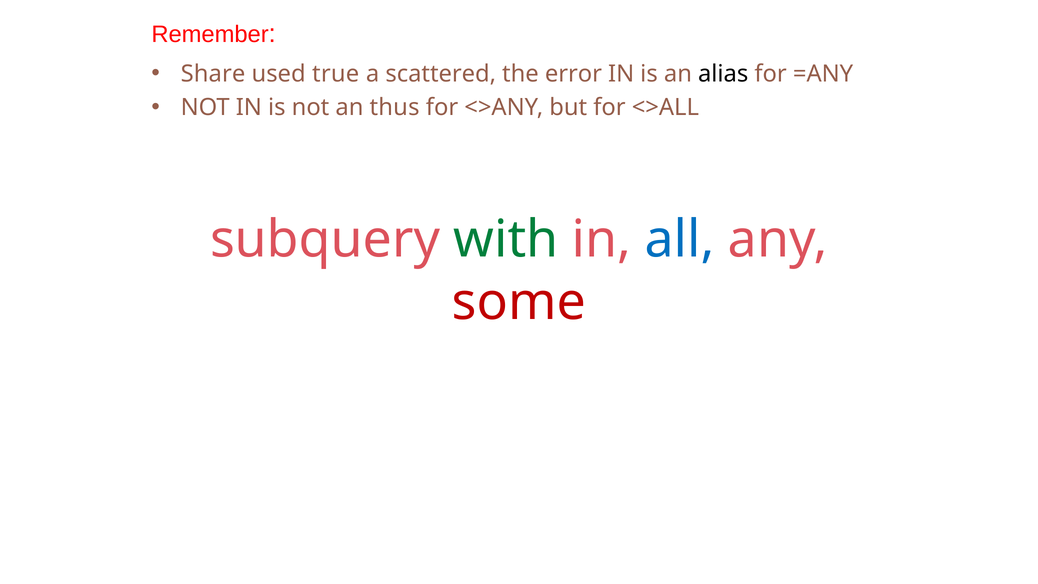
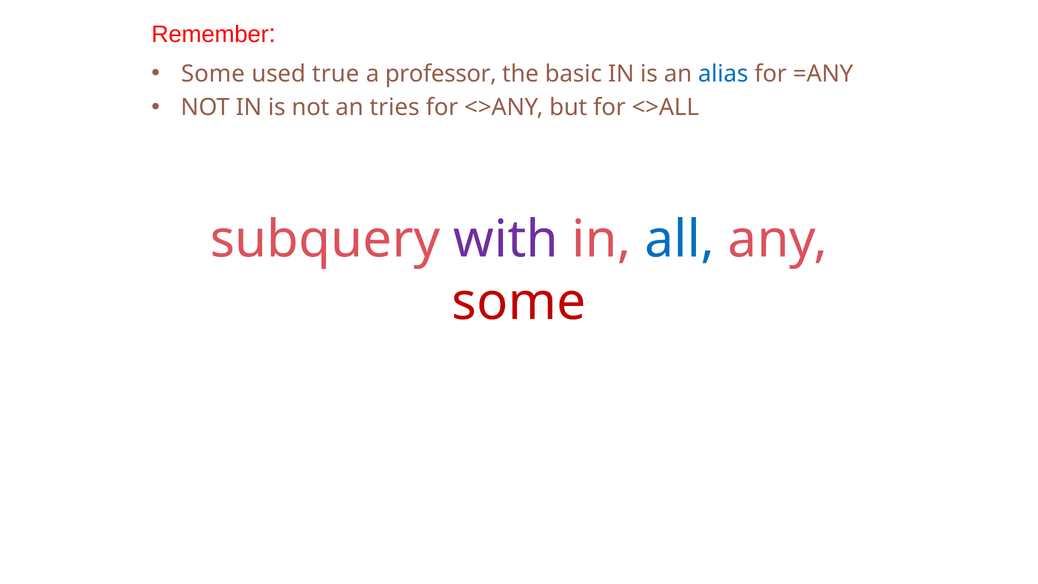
Share: Share -> Some (213, 74)
scattered: scattered -> professor (441, 74)
error: error -> basic (573, 74)
alias colour: black -> blue (723, 74)
thus: thus -> tries (395, 108)
with colour: green -> purple (506, 240)
